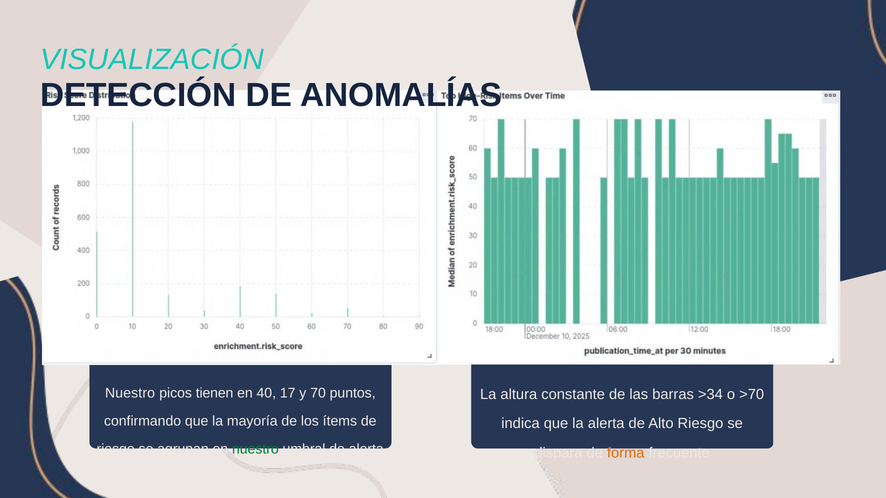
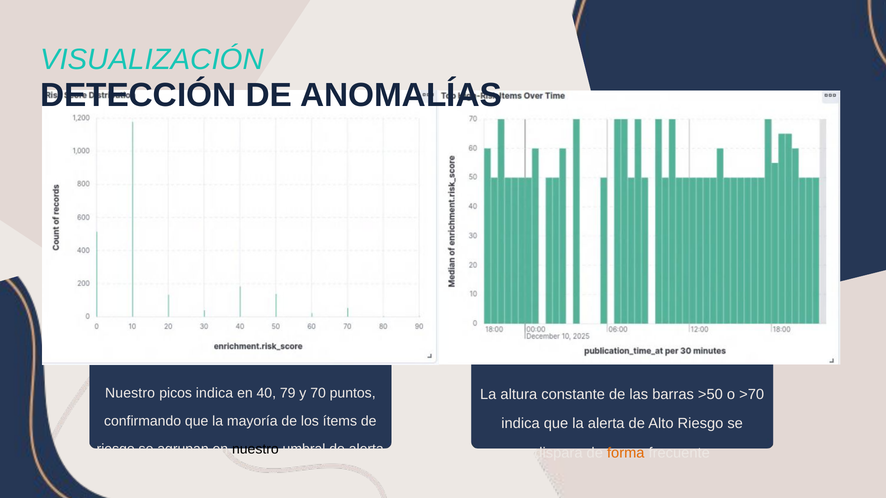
picos tienen: tienen -> indica (214, 393)
17: 17 -> 79 (288, 393)
>34: >34 -> >50 (710, 394)
nuestro colour: green -> black (255, 450)
